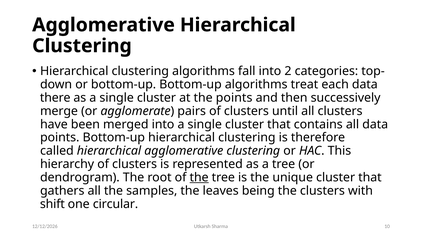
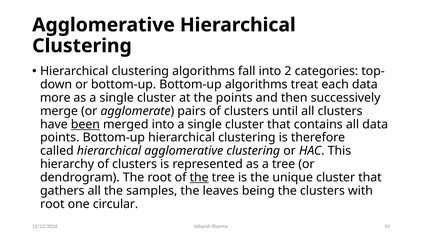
there: there -> more (55, 98)
been underline: none -> present (85, 125)
shift: shift -> root (52, 204)
